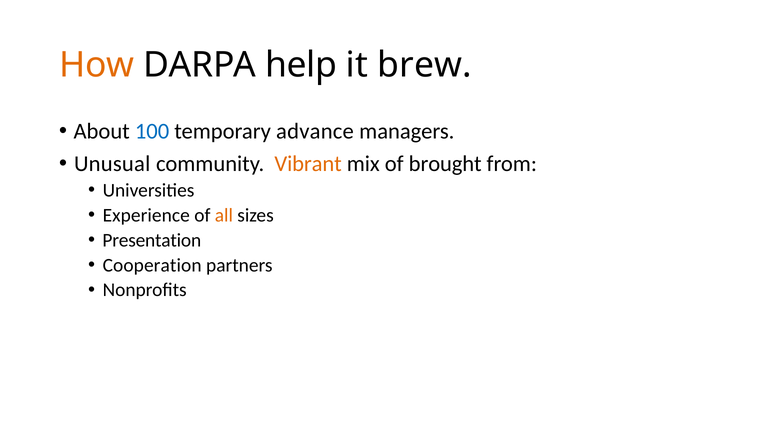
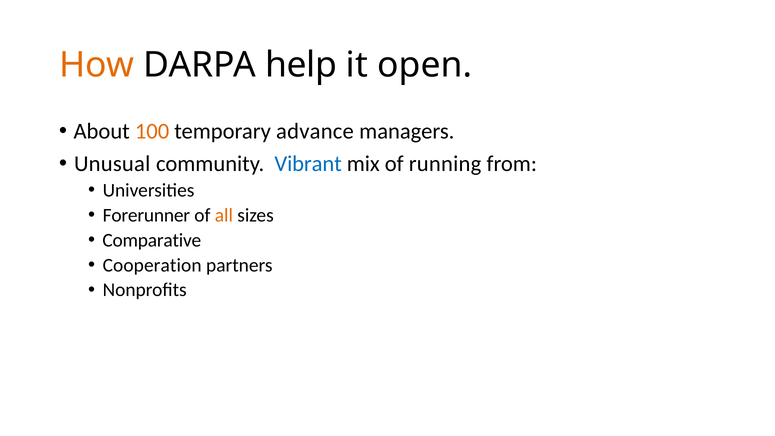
brew: brew -> open (425, 65)
100 colour: blue -> orange (152, 131)
Vibrant colour: orange -> blue (308, 164)
brought: brought -> running (445, 164)
Experience: Experience -> Forerunner (146, 215)
Presentation: Presentation -> Comparative (152, 240)
